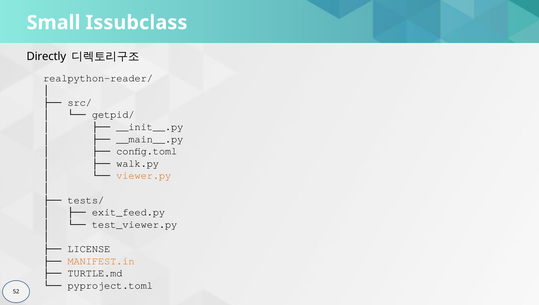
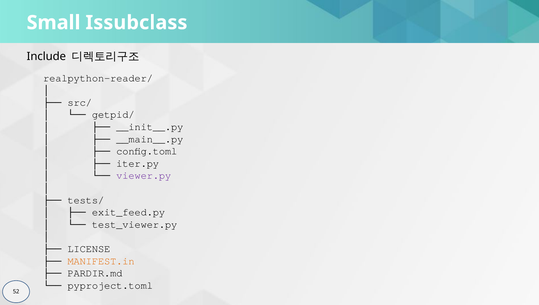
Directly: Directly -> Include (46, 56)
walk.py: walk.py -> iter.py (138, 163)
viewer.py colour: orange -> purple (144, 175)
TURTLE.md: TURTLE.md -> PARDIR.md (95, 273)
